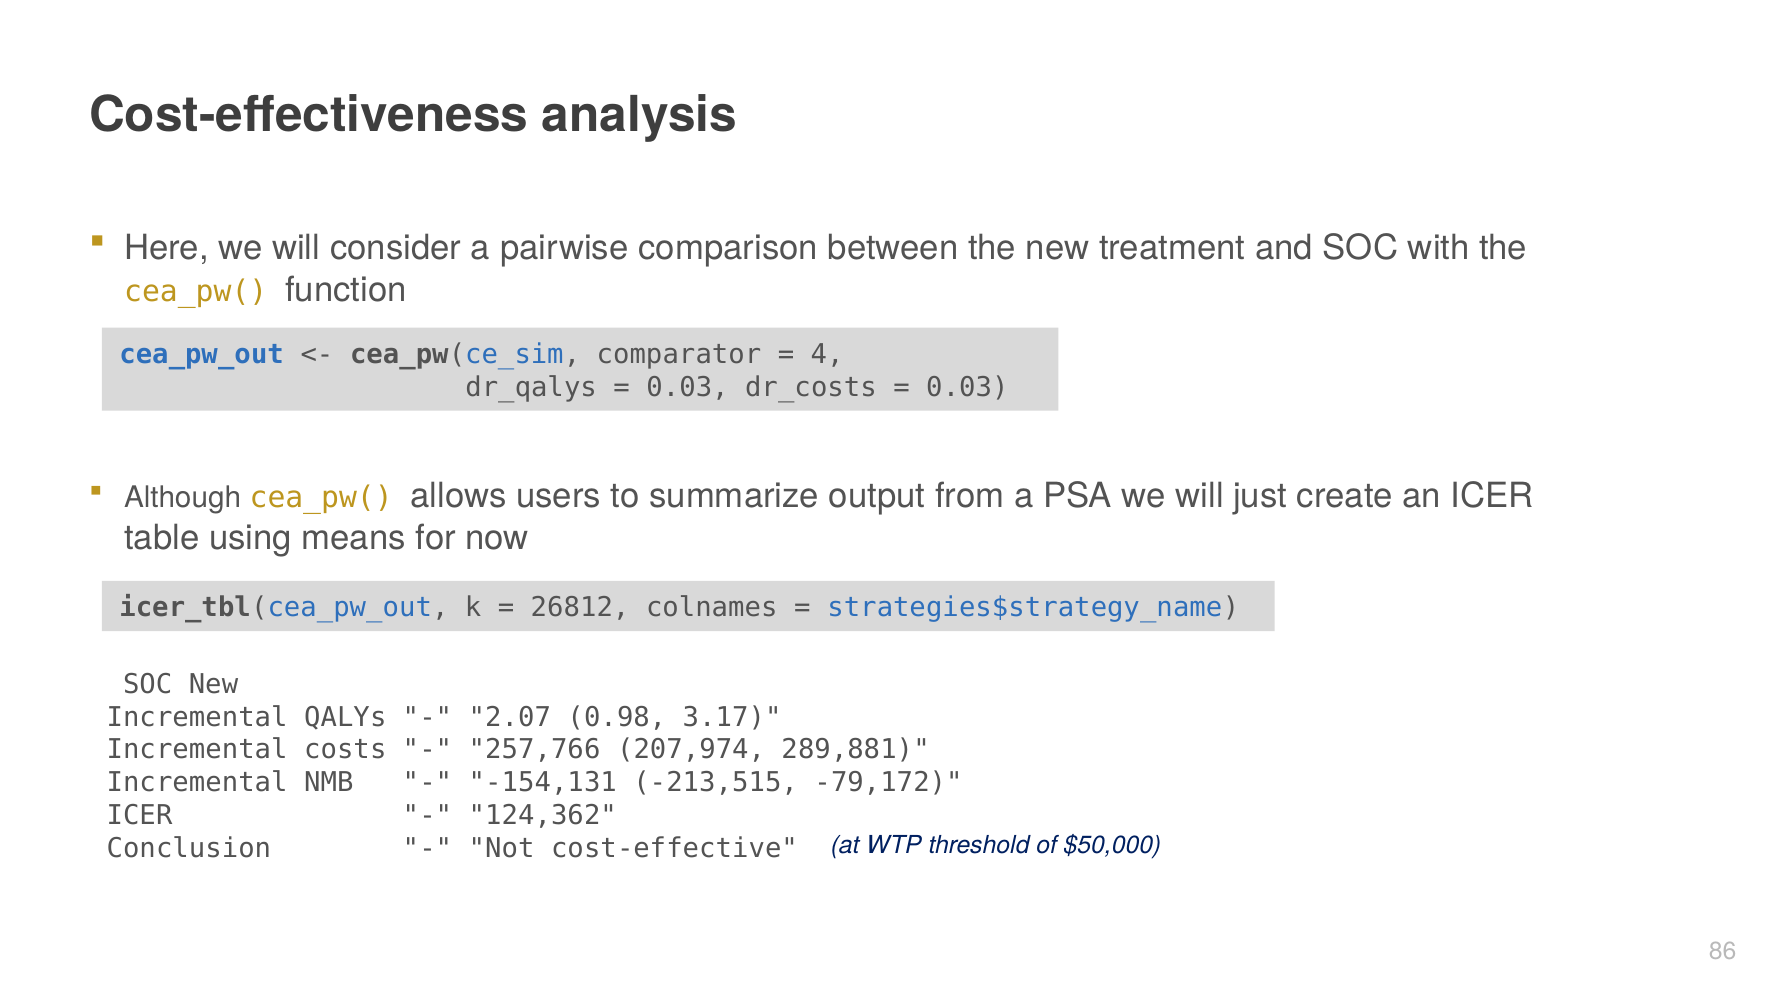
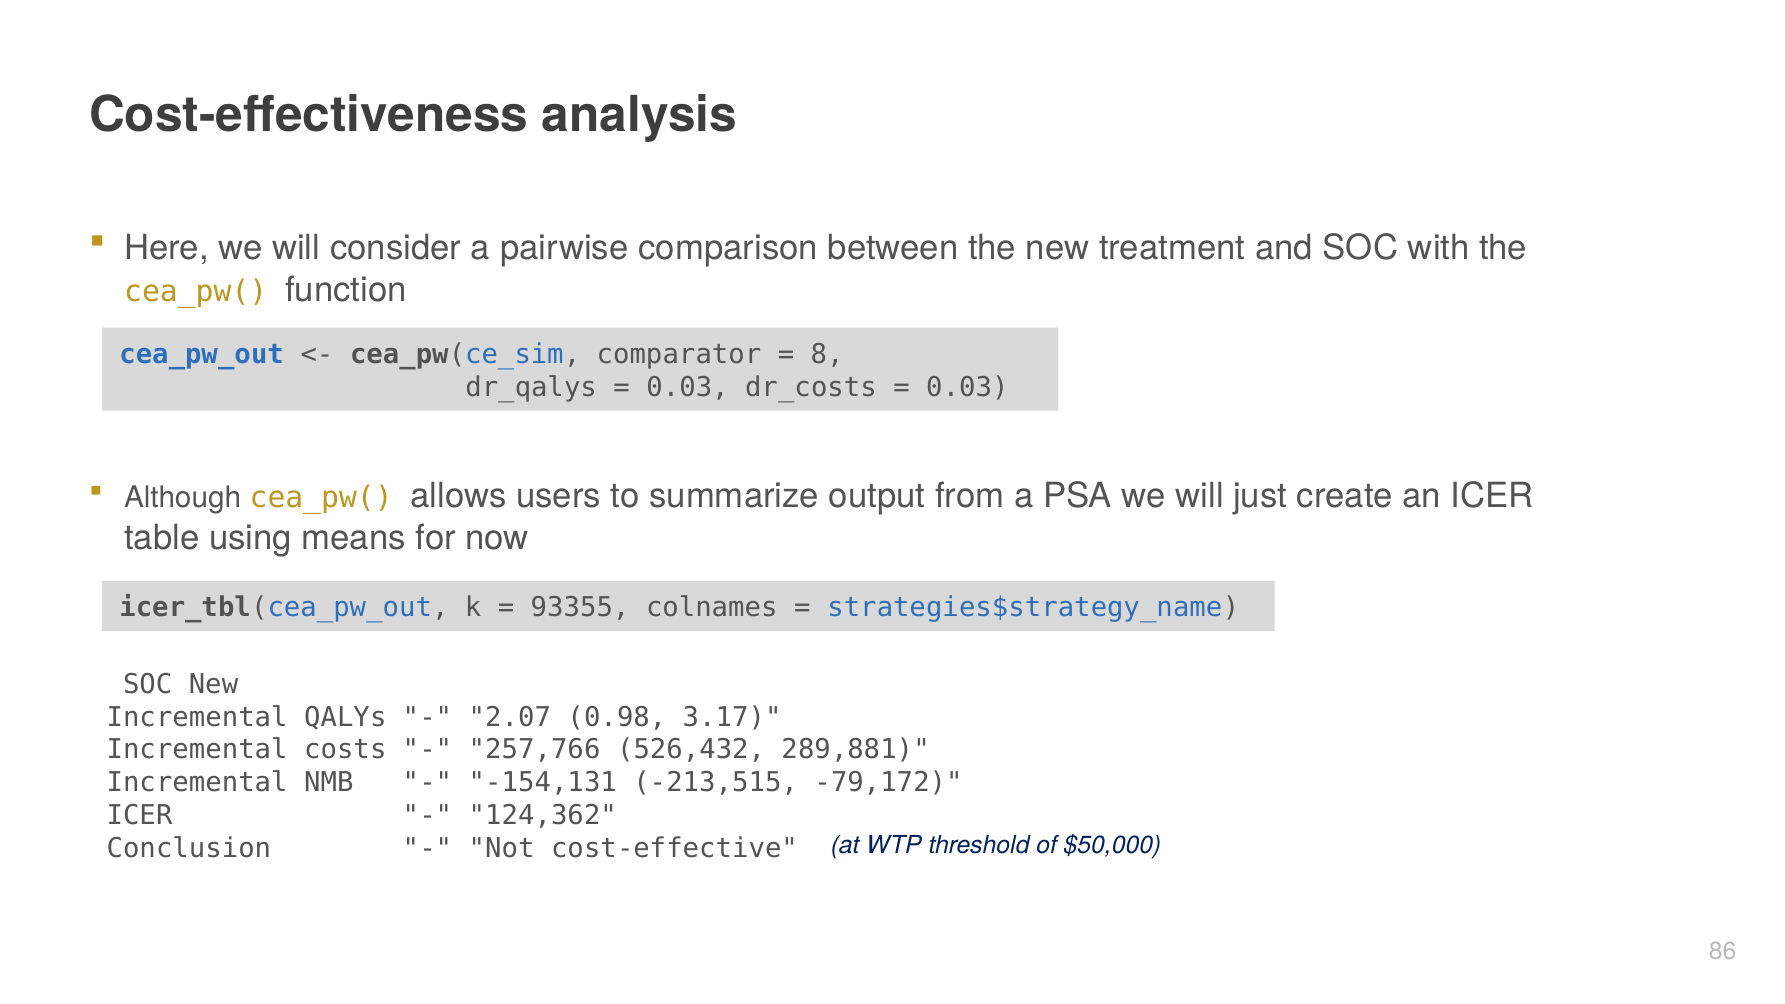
4: 4 -> 8 (827, 355)
26812: 26812 -> 93355 (580, 608)
207,974: 207,974 -> 526,432 (691, 750)
